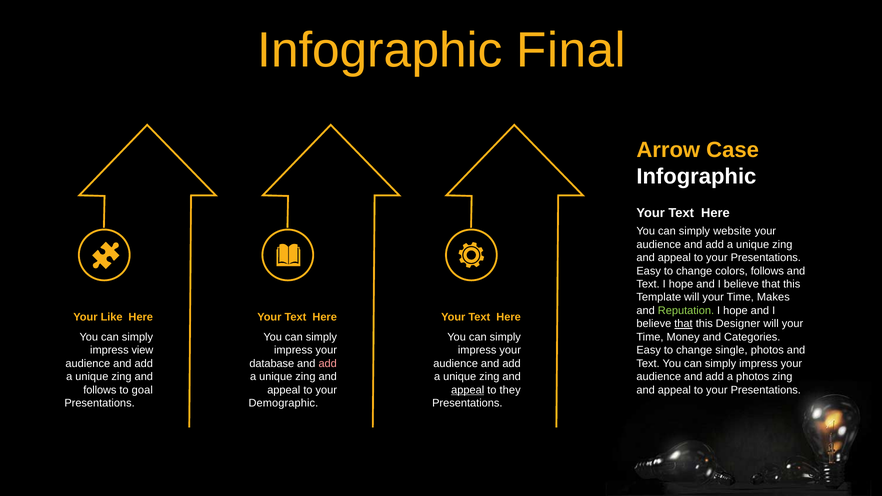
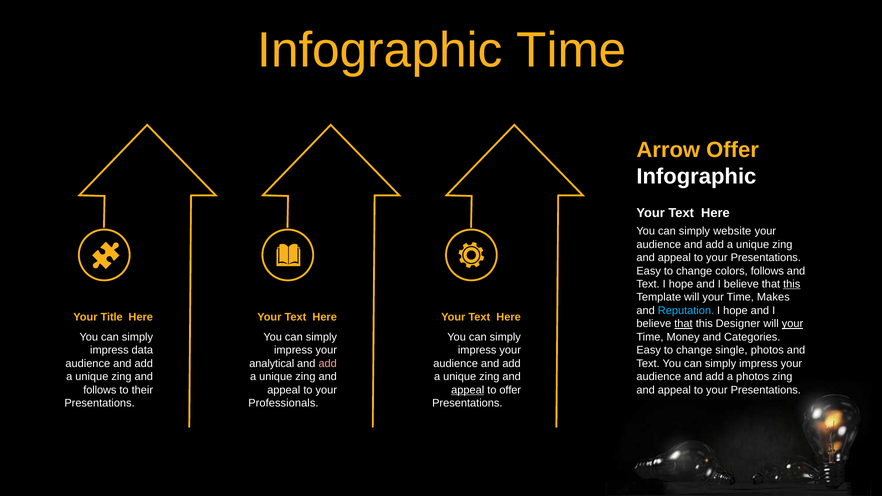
Infographic Final: Final -> Time (571, 50)
Arrow Case: Case -> Offer (733, 150)
this underline: none -> present (792, 284)
Reputation colour: light green -> light blue (686, 311)
Like: Like -> Title (112, 317)
your underline: none -> present (793, 324)
view: view -> data (142, 350)
database: database -> analytical (272, 364)
goal: goal -> their (142, 390)
to they: they -> offer (510, 390)
Demographic: Demographic -> Professionals (283, 403)
